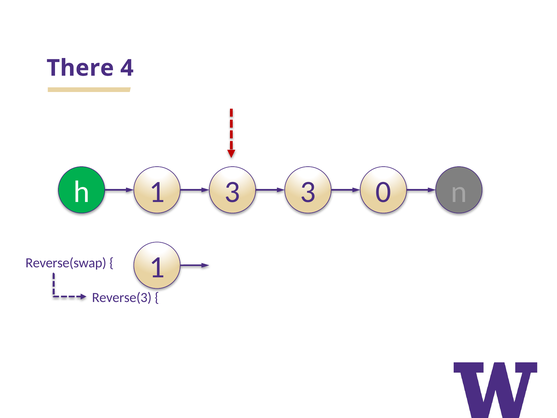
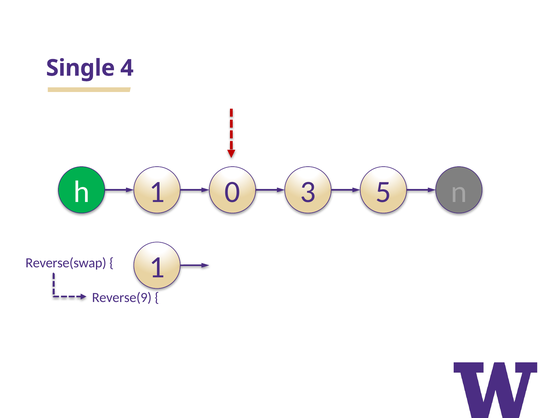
There: There -> Single (80, 68)
1 3: 3 -> 0 (232, 192)
0: 0 -> 5 (383, 192)
Reverse(3: Reverse(3 -> Reverse(9 (122, 297)
